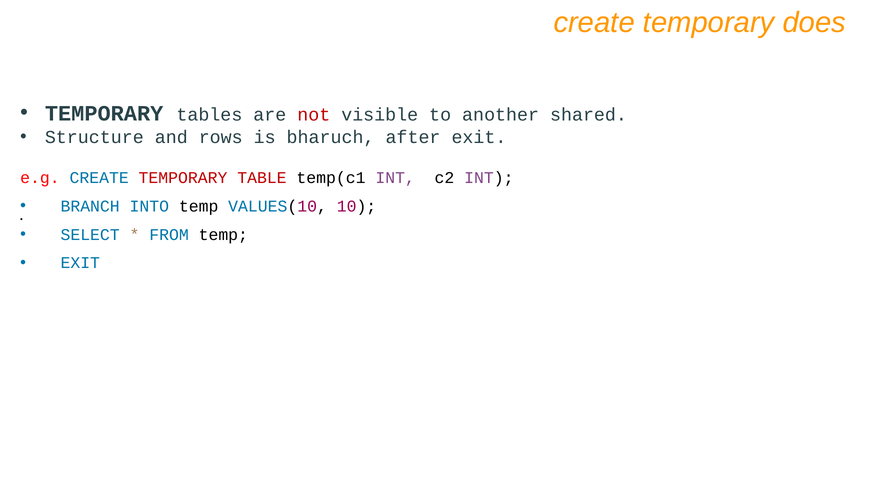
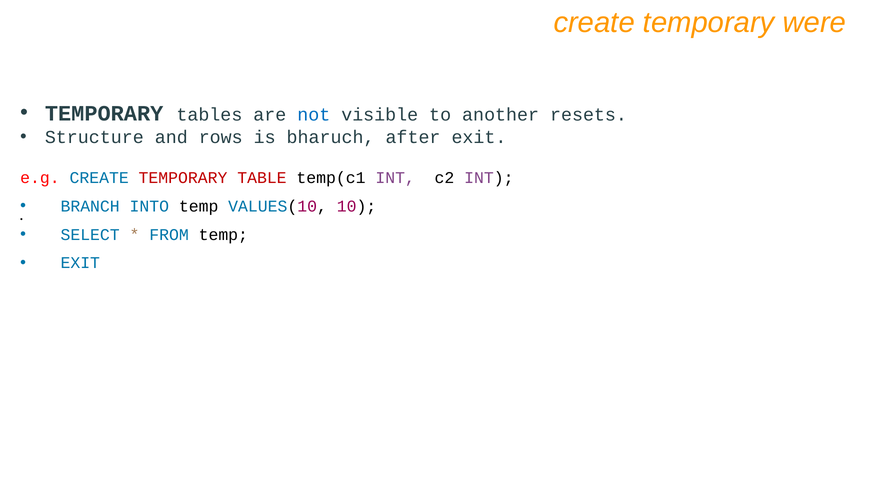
does: does -> were (814, 23)
not colour: red -> blue (314, 115)
shared: shared -> resets (588, 115)
